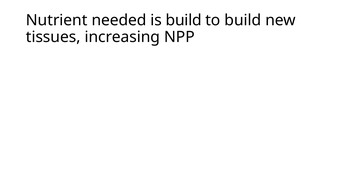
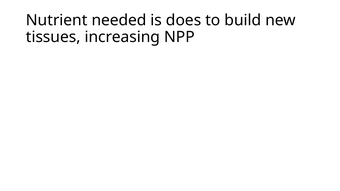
is build: build -> does (184, 20)
